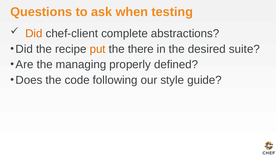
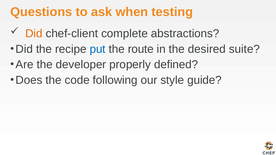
put colour: orange -> blue (98, 49)
there: there -> route (141, 49)
managing: managing -> developer (81, 65)
